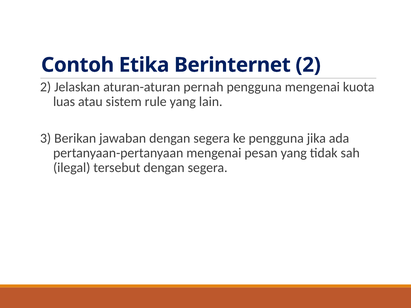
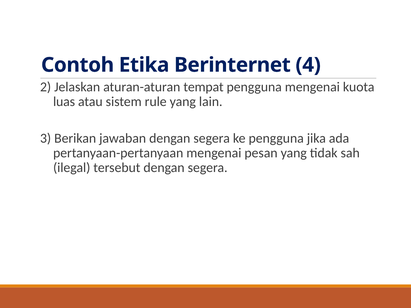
Berinternet 2: 2 -> 4 (308, 65)
pernah: pernah -> tempat (204, 87)
